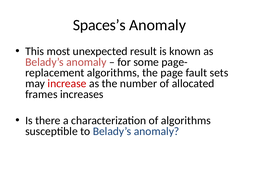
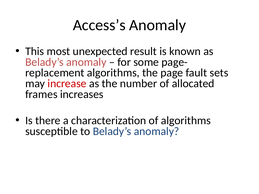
Spaces’s: Spaces’s -> Access’s (99, 25)
